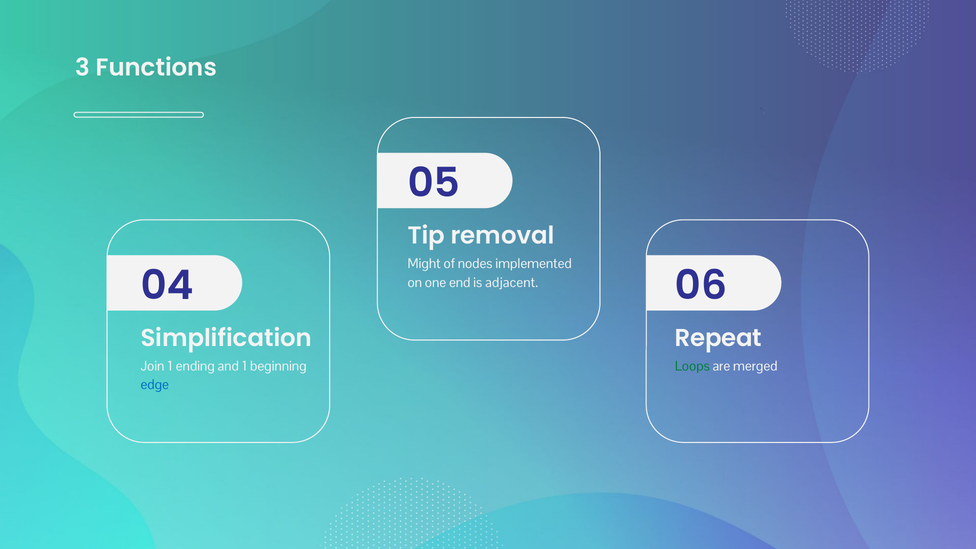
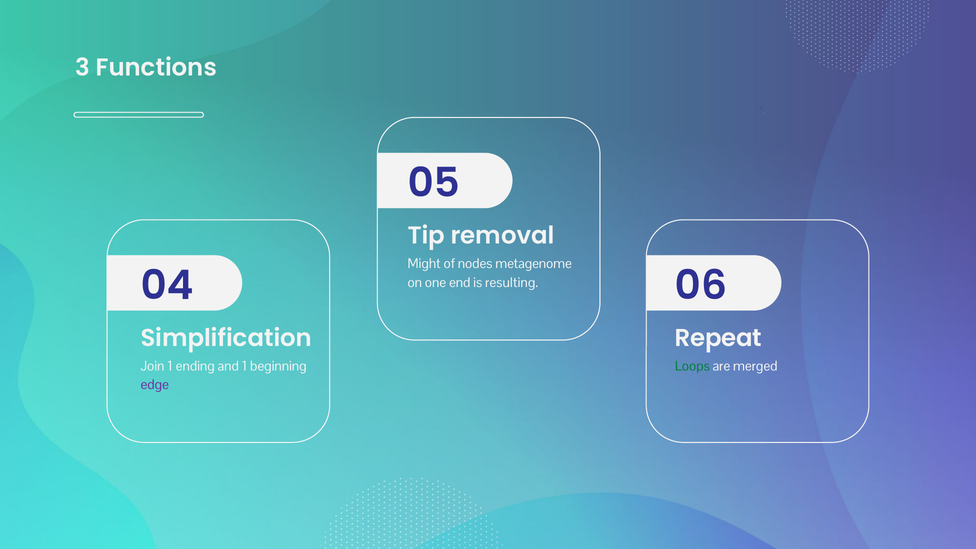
implemented: implemented -> metagenome (534, 264)
adjacent: adjacent -> resulting (512, 283)
edge colour: blue -> purple (155, 385)
